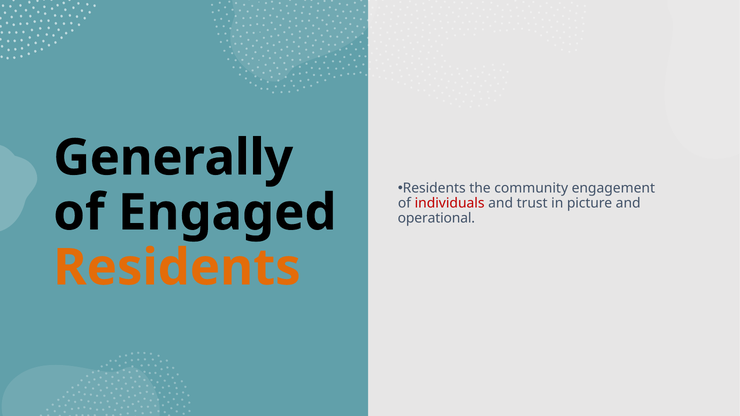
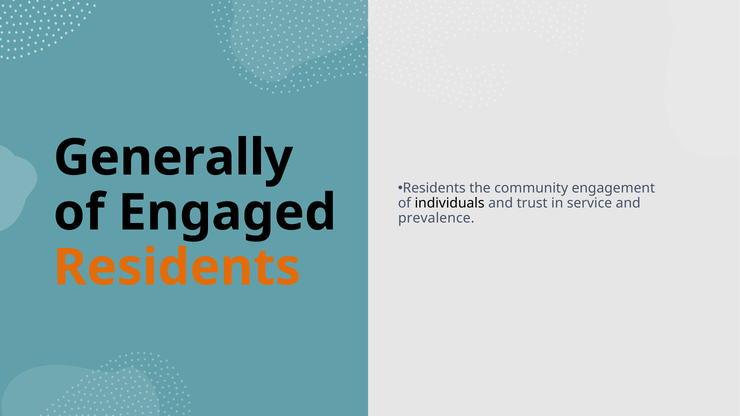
individuals colour: red -> black (450, 203)
picture: picture -> service (590, 203)
operational: operational -> prevalence (436, 218)
